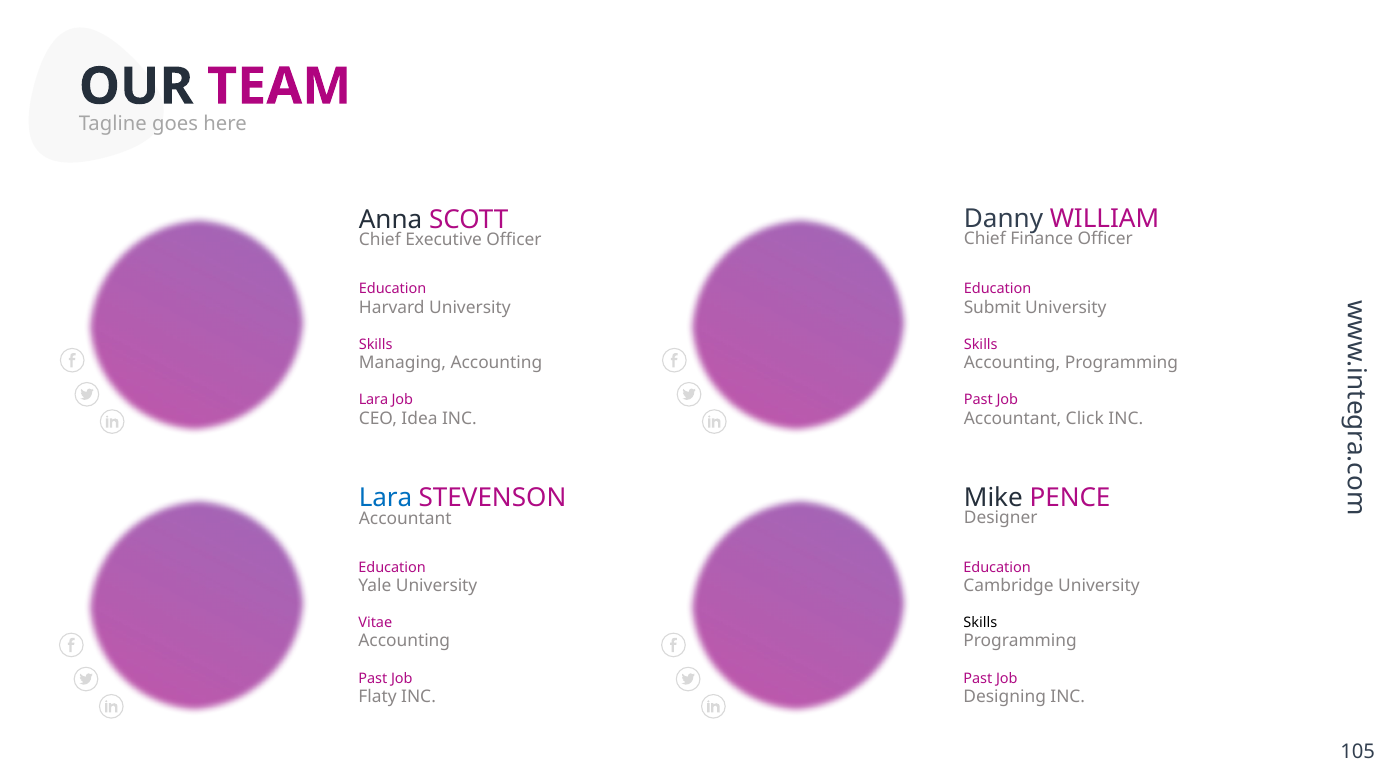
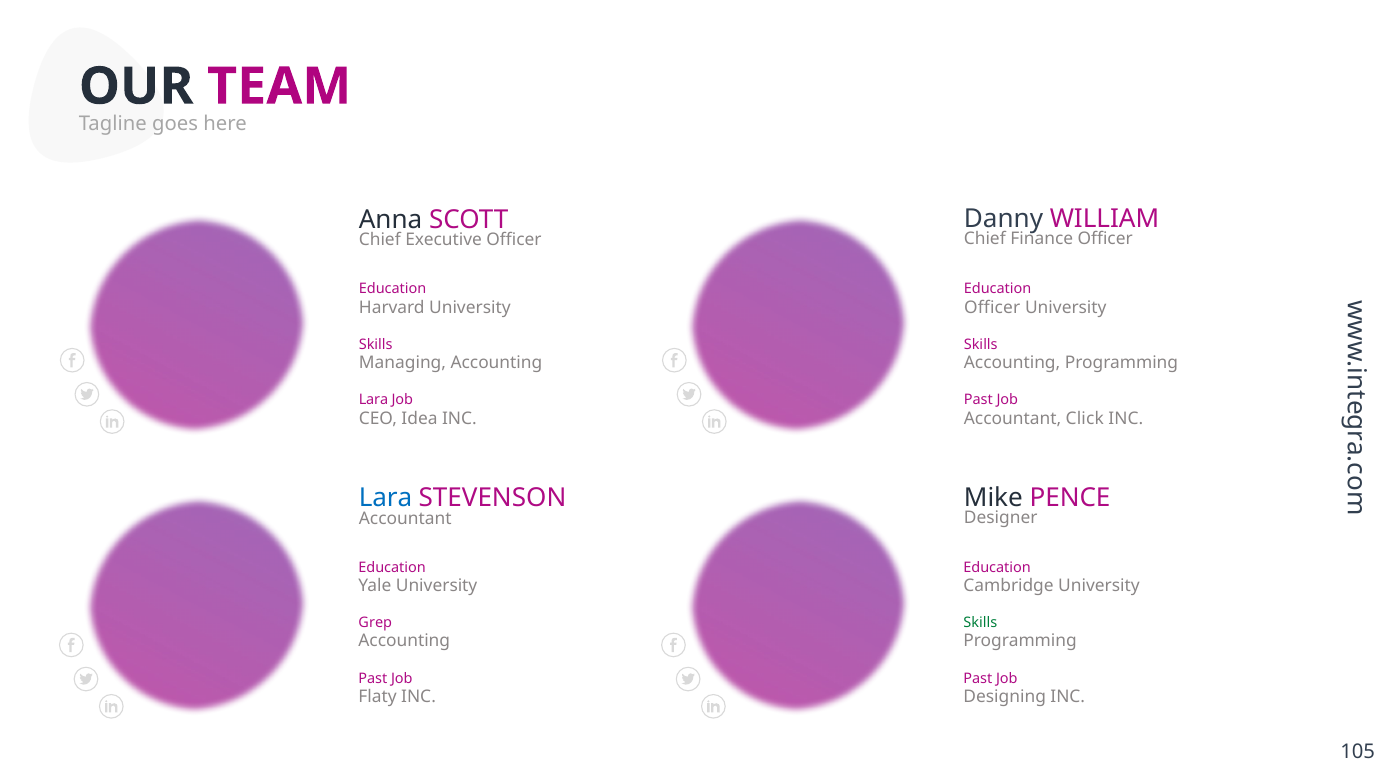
Submit: Submit -> Officer (992, 308)
Vitae: Vitae -> Grep (375, 622)
Skills colour: black -> green (980, 622)
